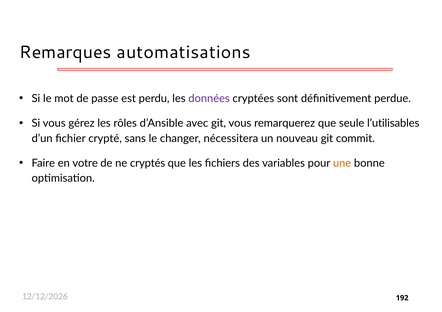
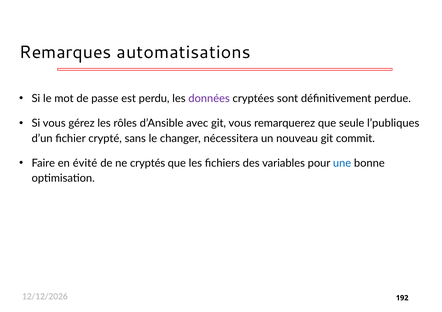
l’utilisables: l’utilisables -> l’publiques (393, 123)
votre: votre -> évité (85, 163)
une colour: orange -> blue (342, 163)
